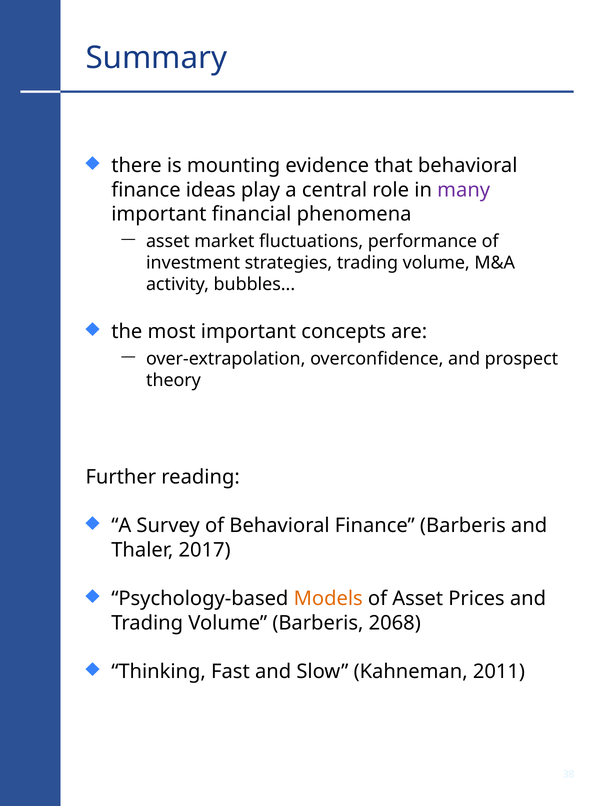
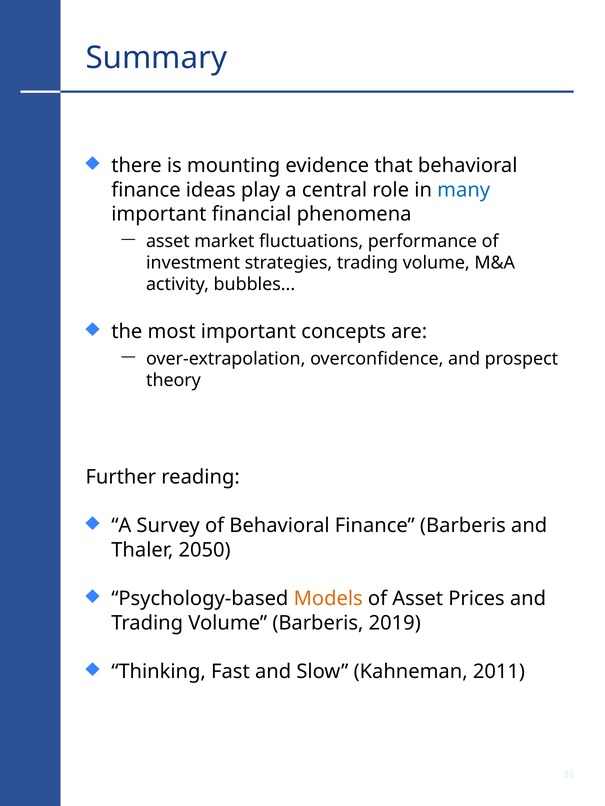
many colour: purple -> blue (464, 190)
2017: 2017 -> 2050 (205, 550)
2068: 2068 -> 2019 (395, 623)
